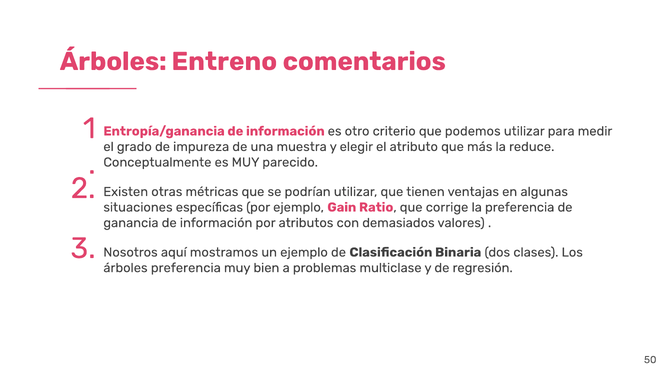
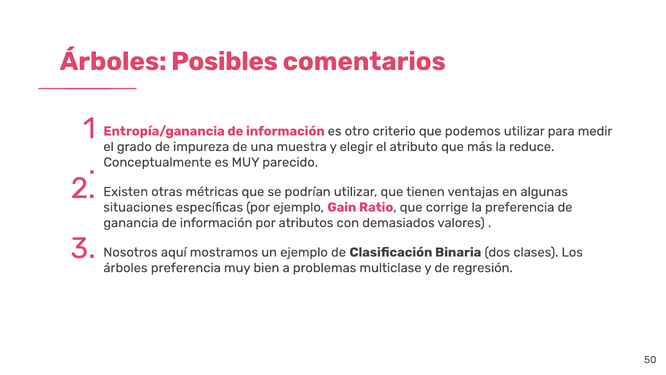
Entreno: Entreno -> Posibles (225, 61)
